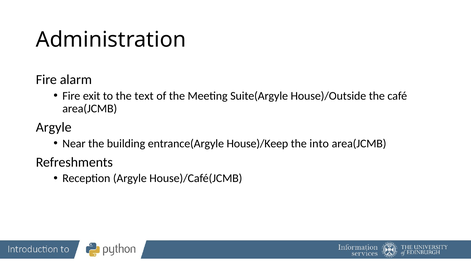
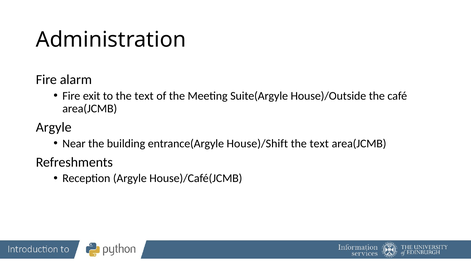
House)/Keep: House)/Keep -> House)/Shift (257, 143)
into: into -> text (319, 143)
